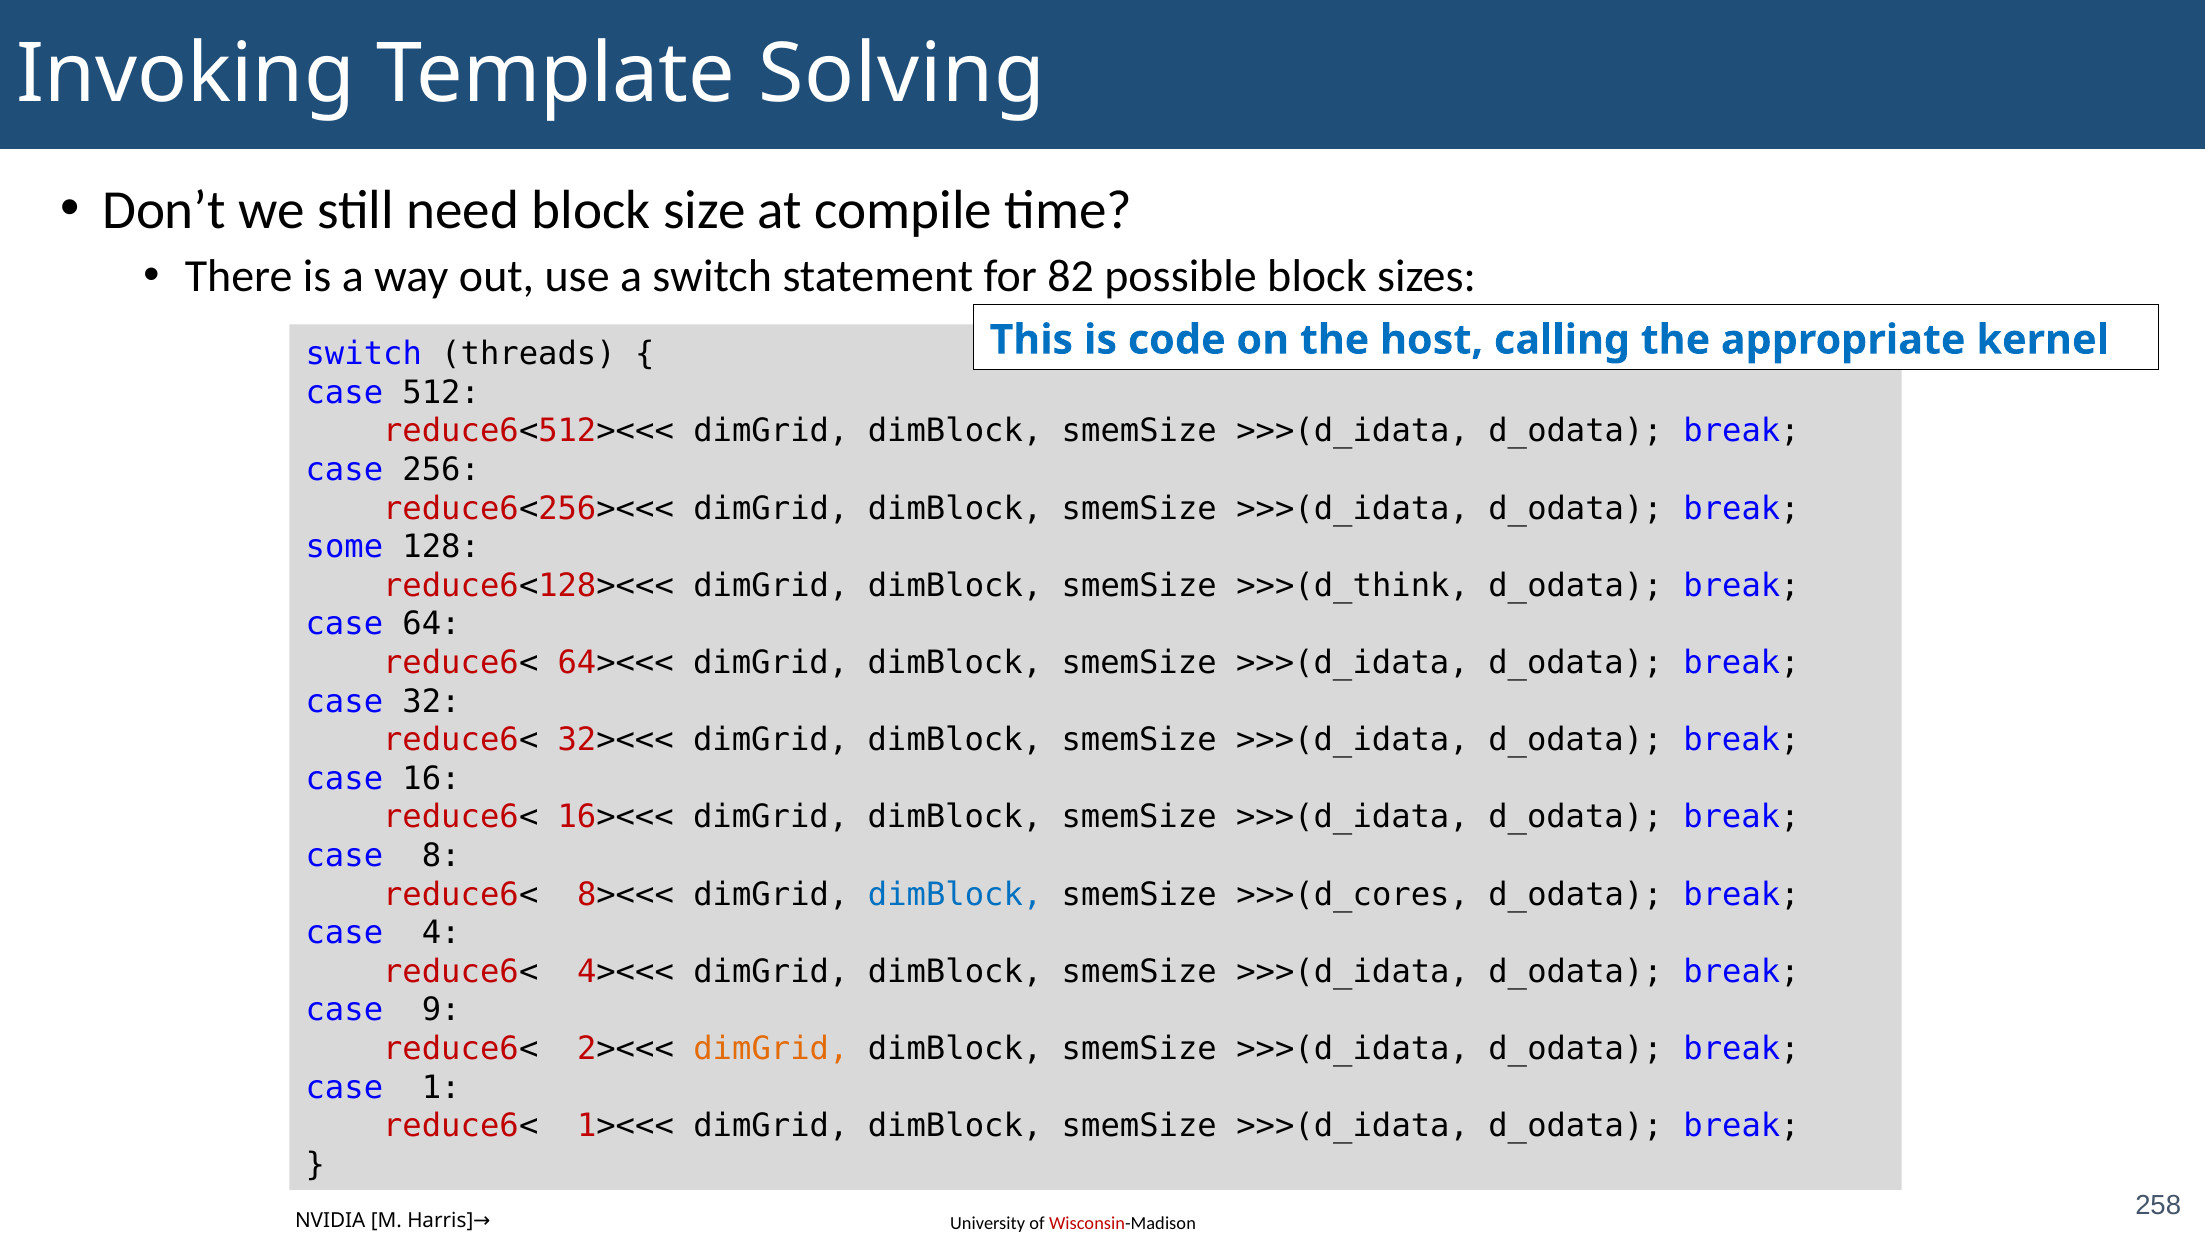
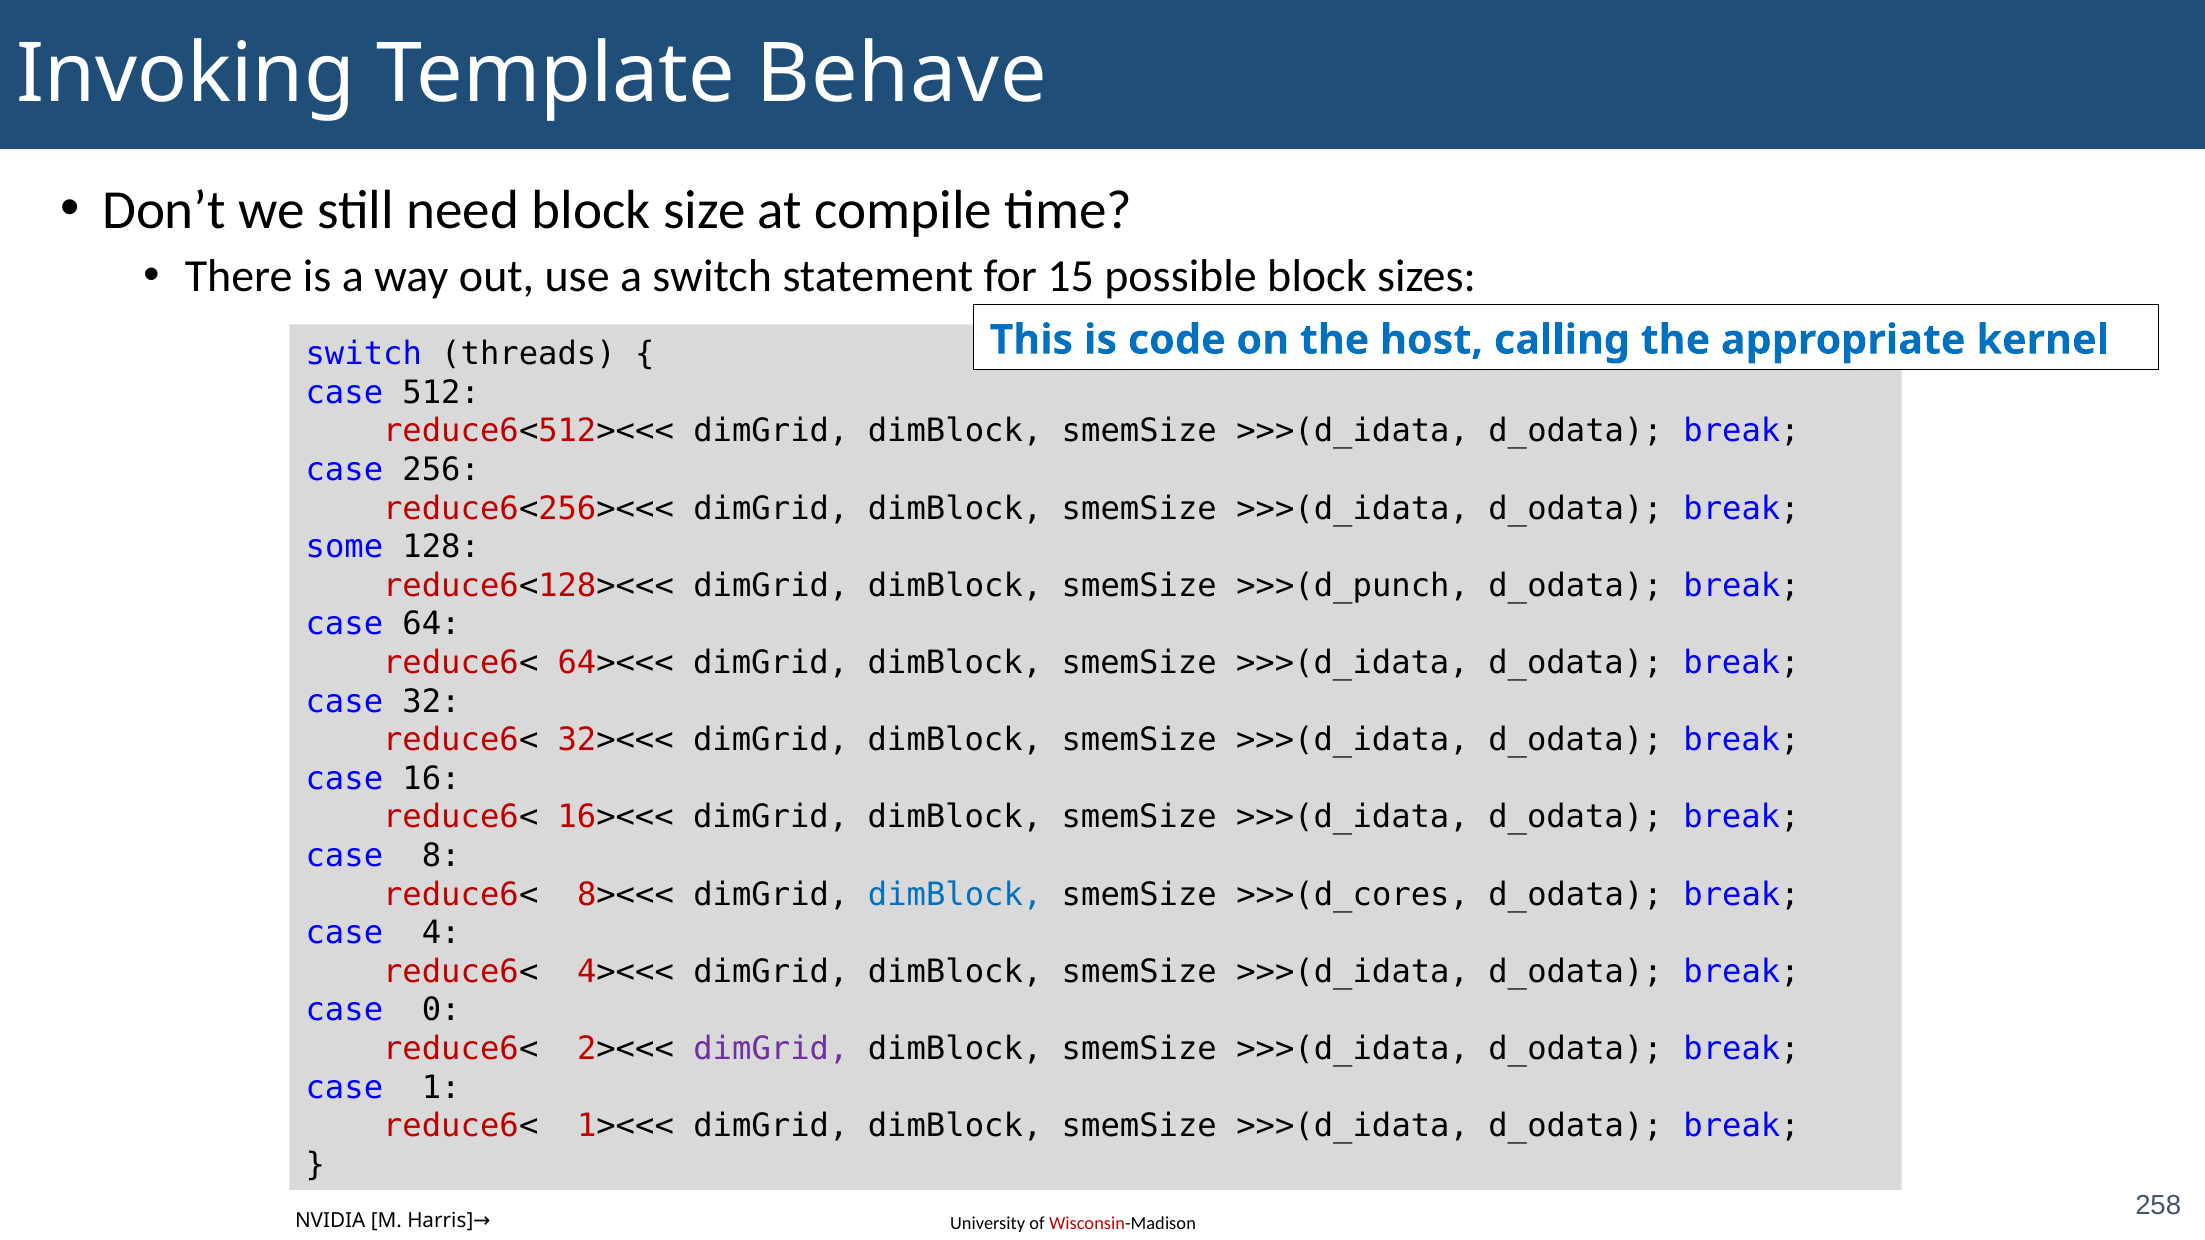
Solving: Solving -> Behave (902, 74)
82: 82 -> 15 (1071, 276)
>>>(d_think: >>>(d_think -> >>>(d_punch (1353, 586)
9: 9 -> 0 (441, 1011)
dimGrid colour: orange -> purple (771, 1049)
